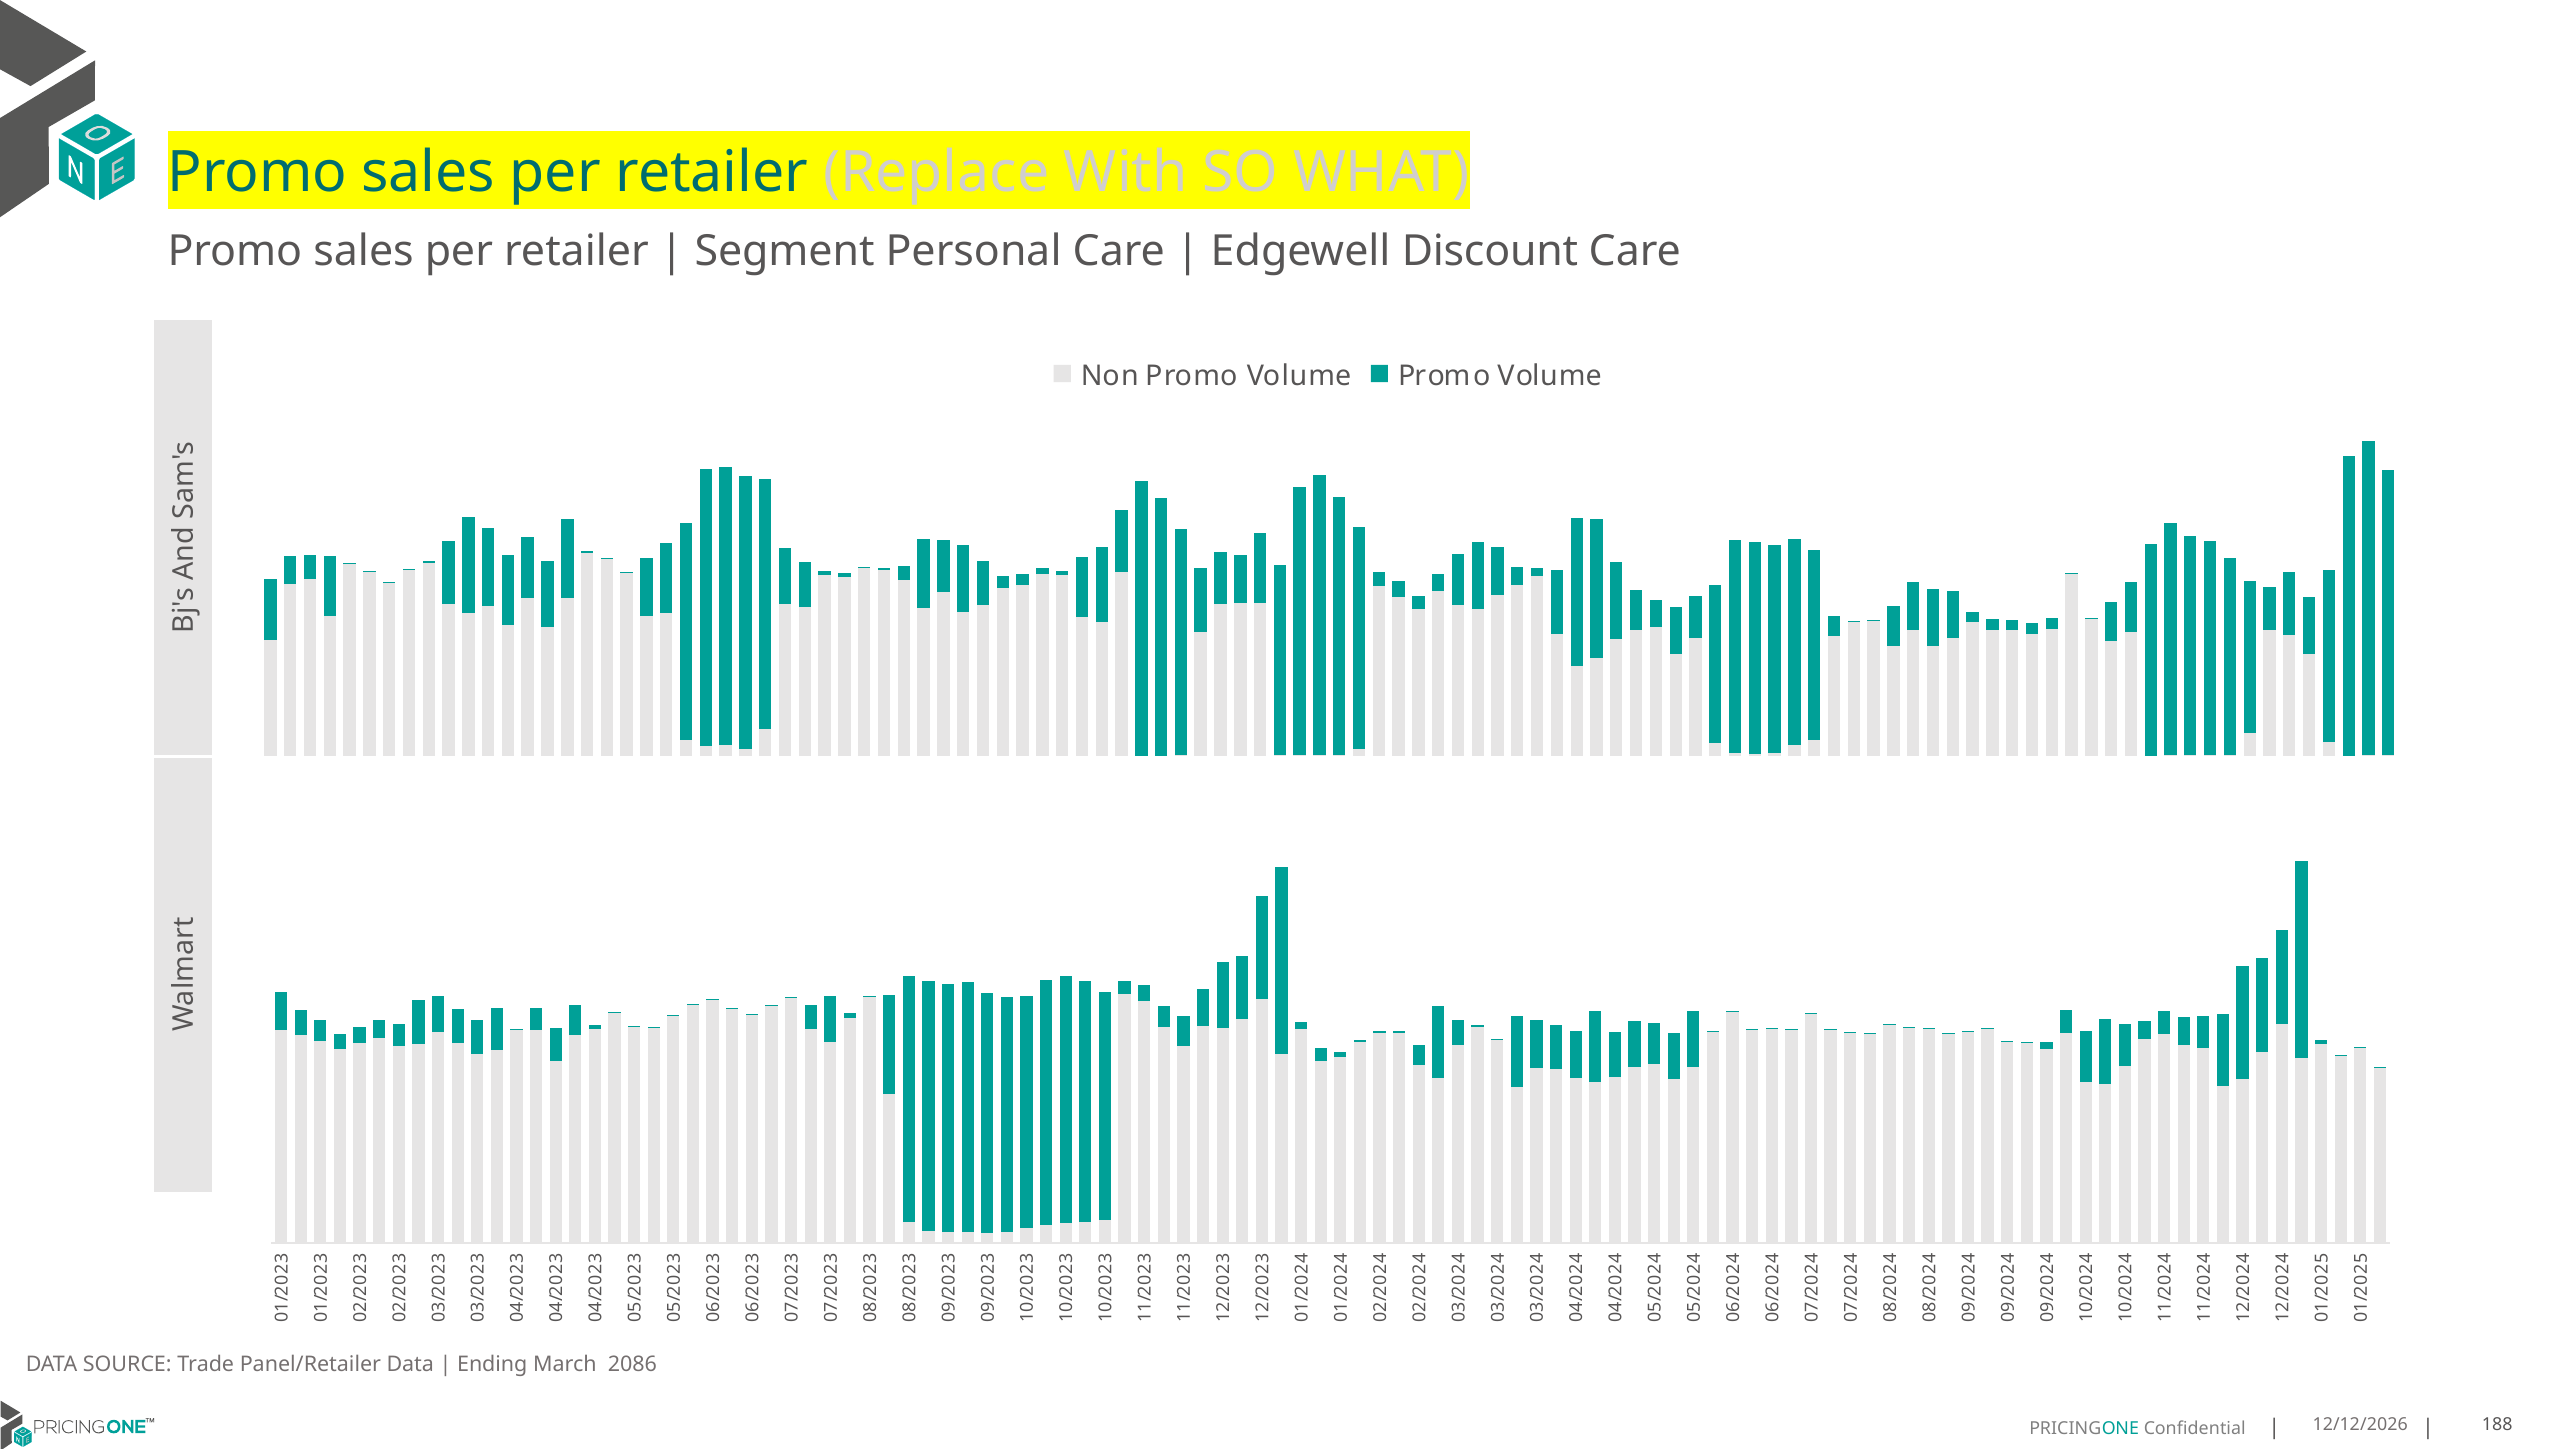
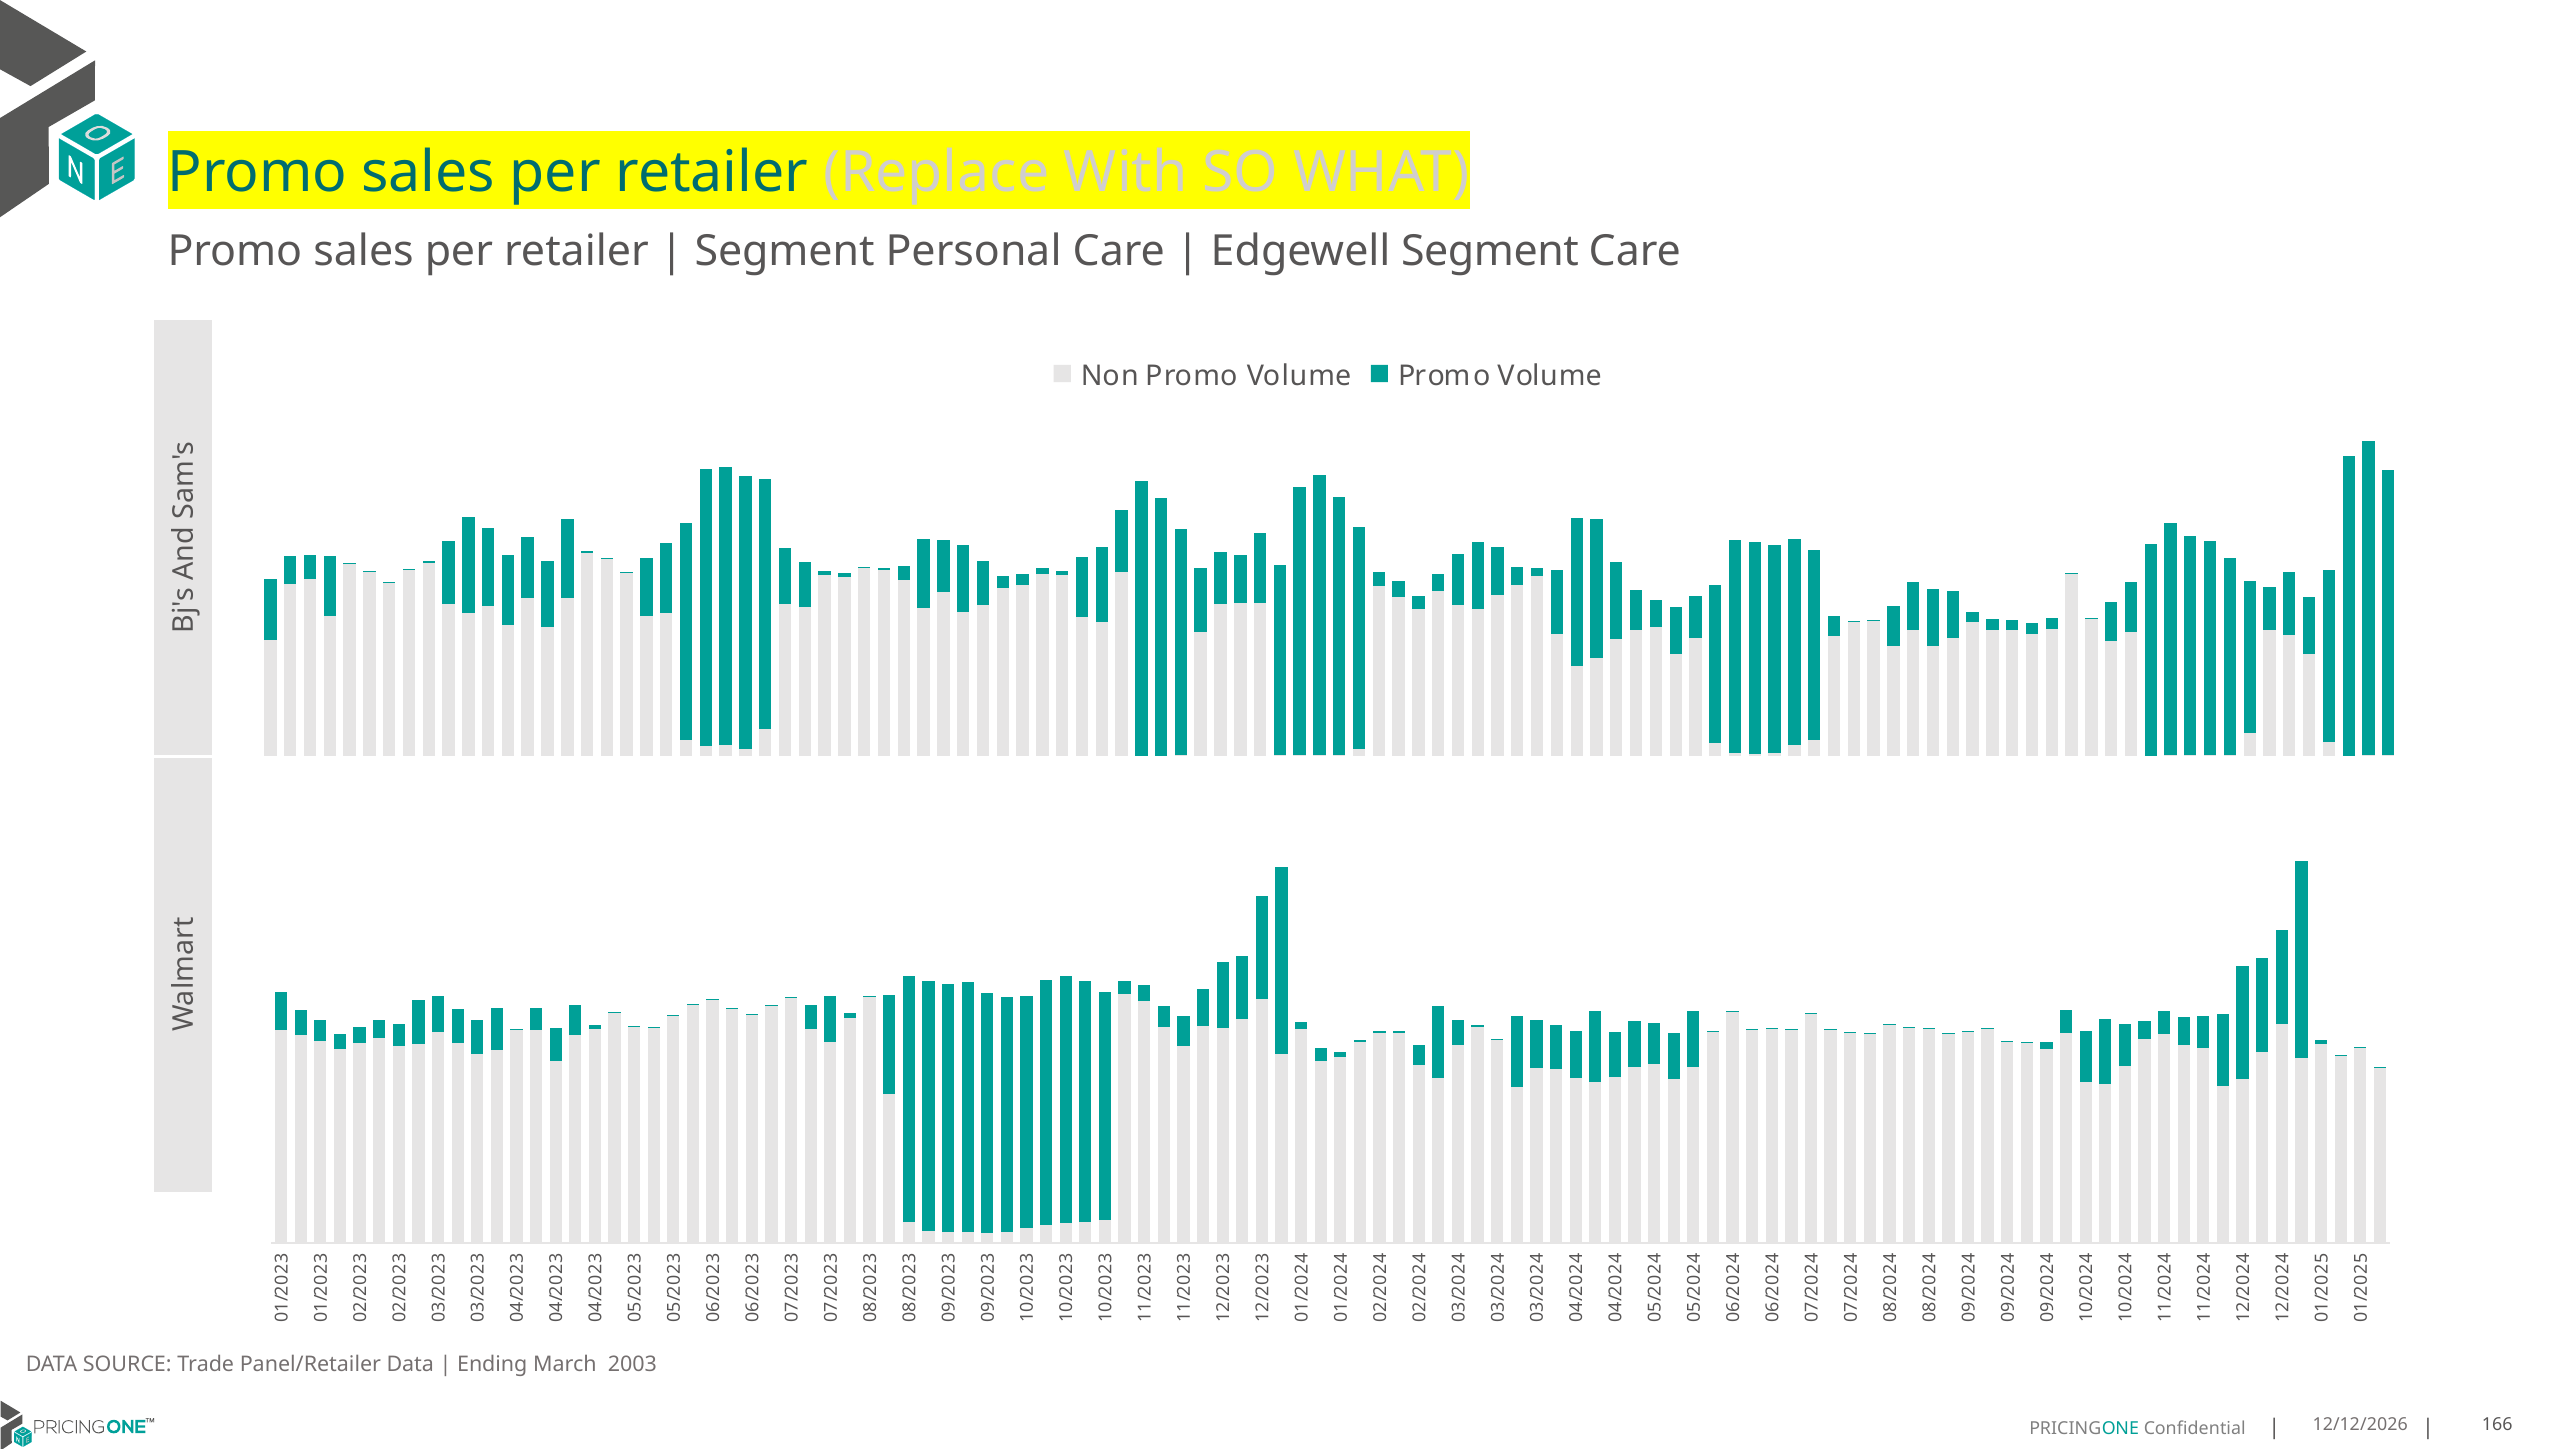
Edgewell Discount: Discount -> Segment (1490, 251)
2086: 2086 -> 2003 (632, 1365)
188: 188 -> 166 (2497, 1425)
